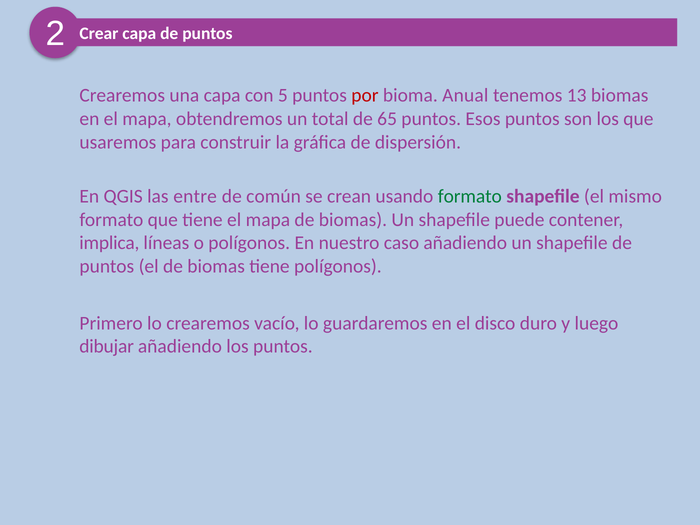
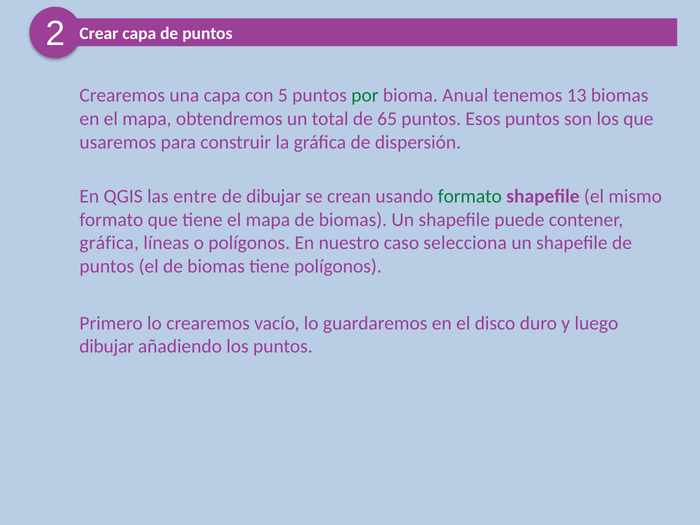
por colour: red -> green (365, 96)
de común: común -> dibujar (274, 196)
implica: implica -> gráfica (109, 243)
caso añadiendo: añadiendo -> selecciona (465, 243)
